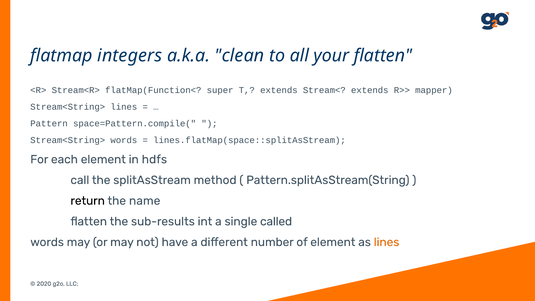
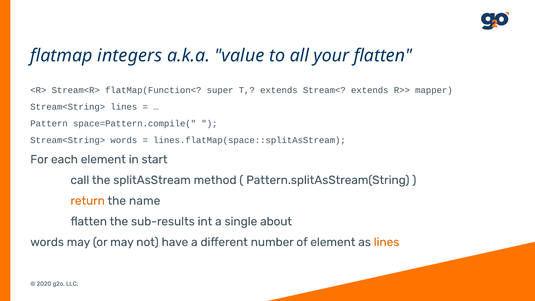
clean: clean -> value (239, 56)
hdfs: hdfs -> start (155, 159)
return colour: black -> orange (88, 201)
called: called -> about (276, 221)
